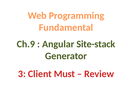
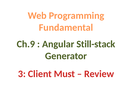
Site-stack: Site-stack -> Still-stack (96, 44)
